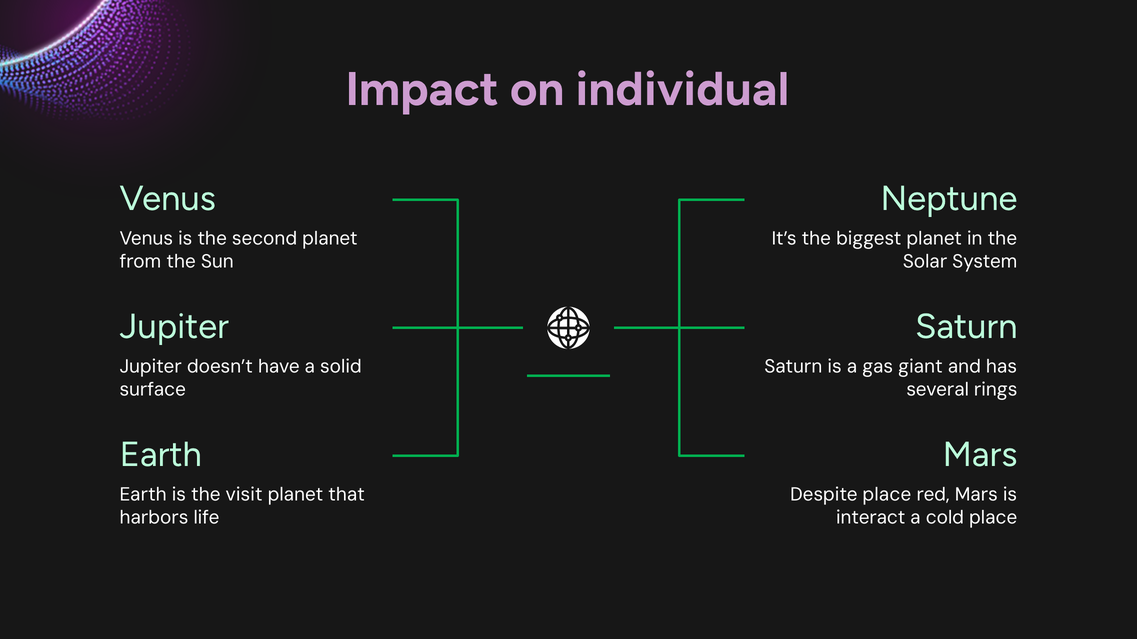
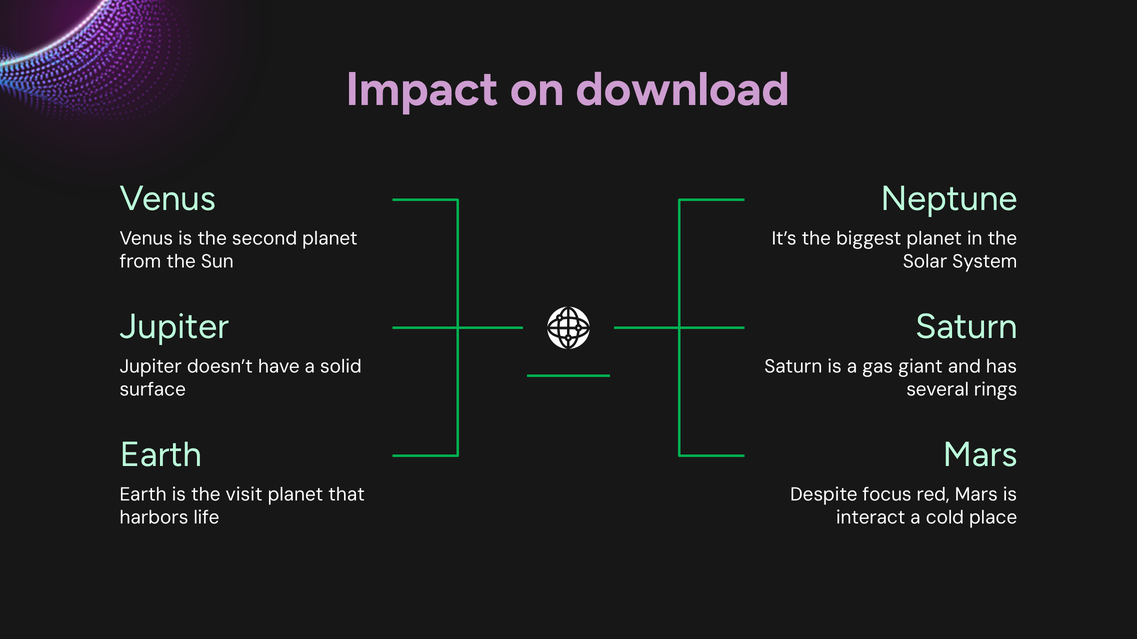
individual: individual -> download (683, 89)
Despite place: place -> focus (887, 495)
